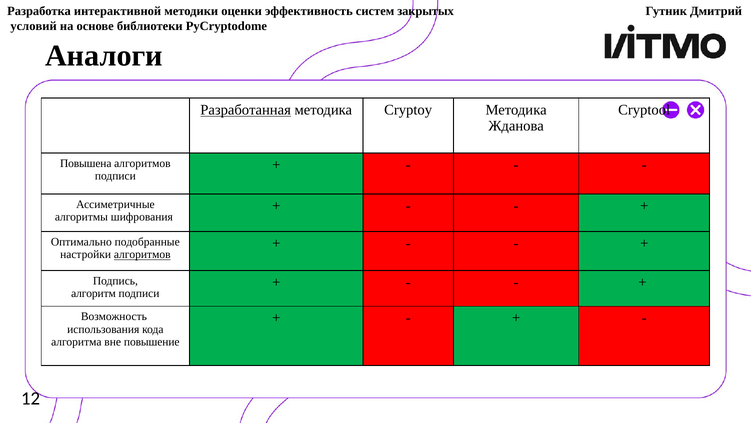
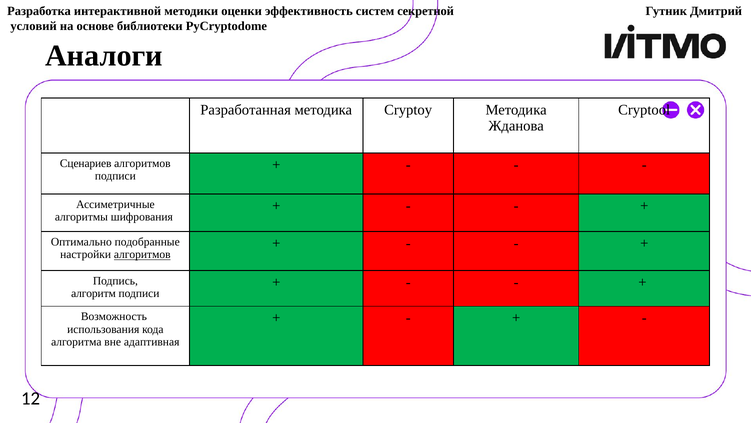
закрытых: закрытых -> секретной (426, 11)
Разработанная underline: present -> none (246, 110)
Повышена: Повышена -> Сценариев (86, 163)
повышение: повышение -> адаптивная (152, 342)
